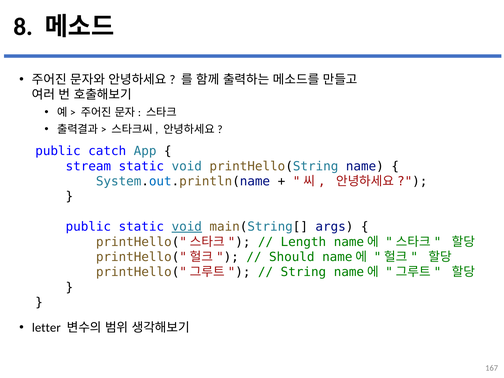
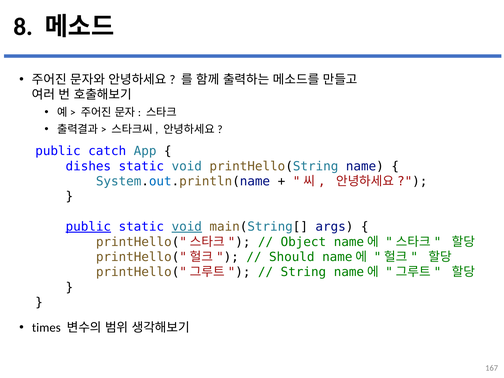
stream: stream -> dishes (88, 166)
public underline: none -> present (88, 227)
Length: Length -> Object (303, 242)
letter: letter -> times (46, 328)
